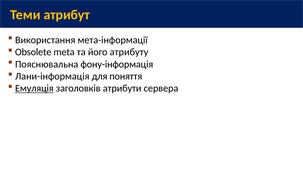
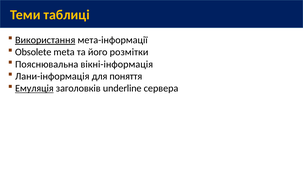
атрибут: атрибут -> таблиці (67, 15)
Використання underline: none -> present (45, 40)
атрибуту: атрибуту -> розмітки (129, 52)
фону-інформація: фону-інформація -> вікні-інформація (117, 64)
атрибути: атрибути -> underline (122, 89)
